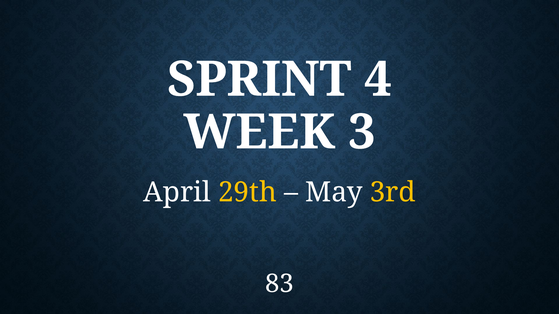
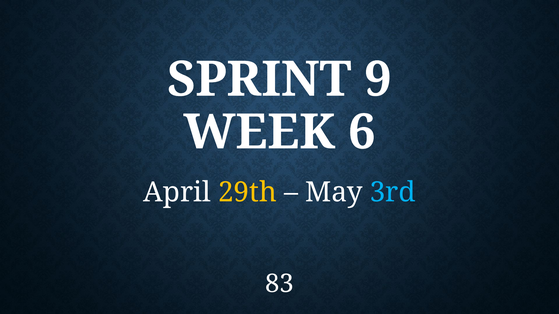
4: 4 -> 9 (378, 80)
3: 3 -> 6 (362, 132)
3rd colour: yellow -> light blue (393, 193)
